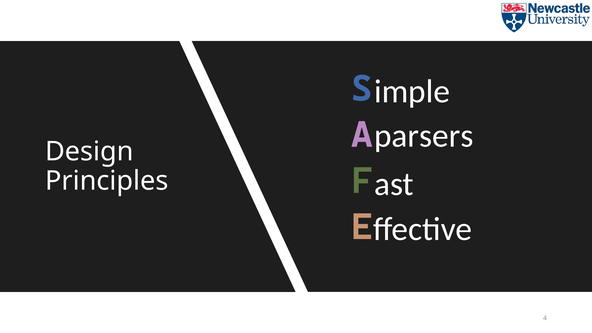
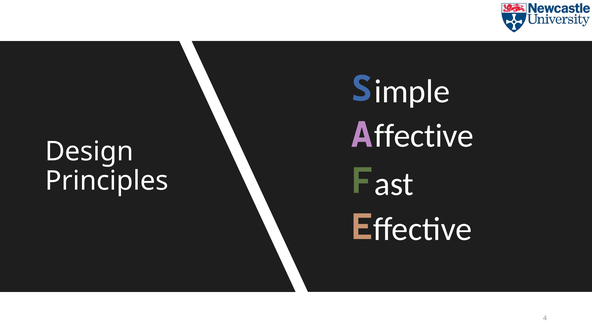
parsers: parsers -> ffective (424, 136)
